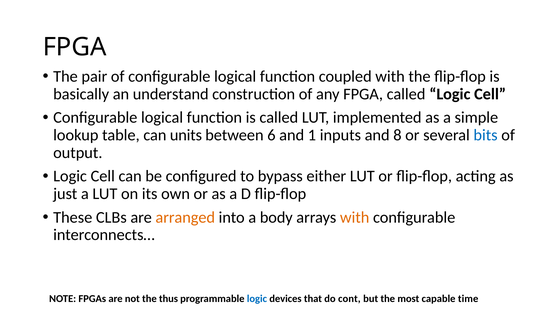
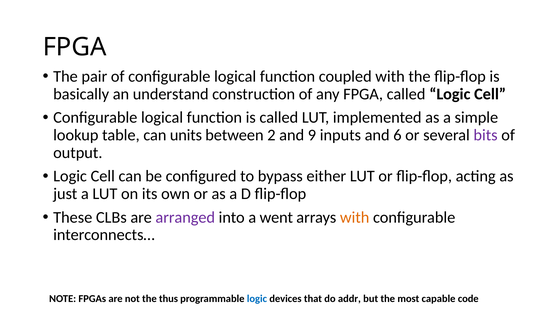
6: 6 -> 2 (271, 135)
1: 1 -> 9 (312, 135)
8: 8 -> 6 (397, 135)
bits colour: blue -> purple (486, 135)
arranged colour: orange -> purple (185, 217)
body: body -> went (276, 217)
cont: cont -> addr (349, 299)
time: time -> code (468, 299)
